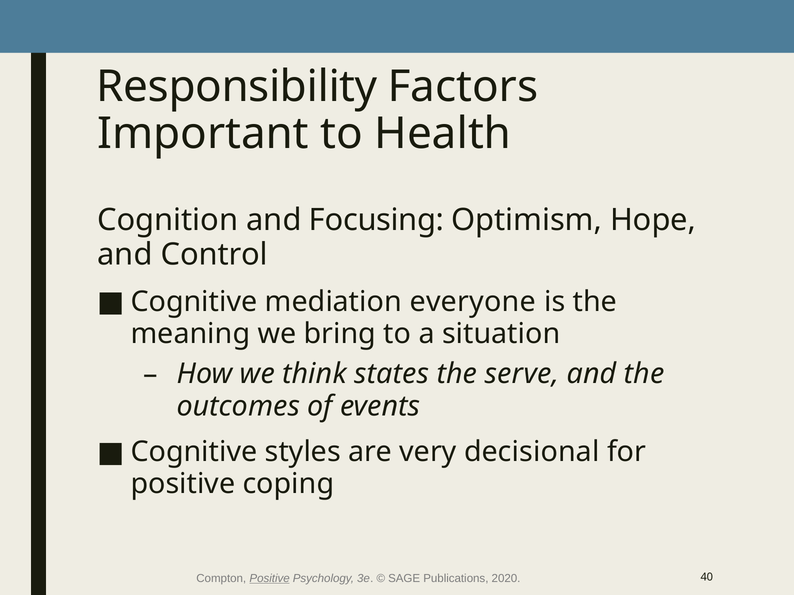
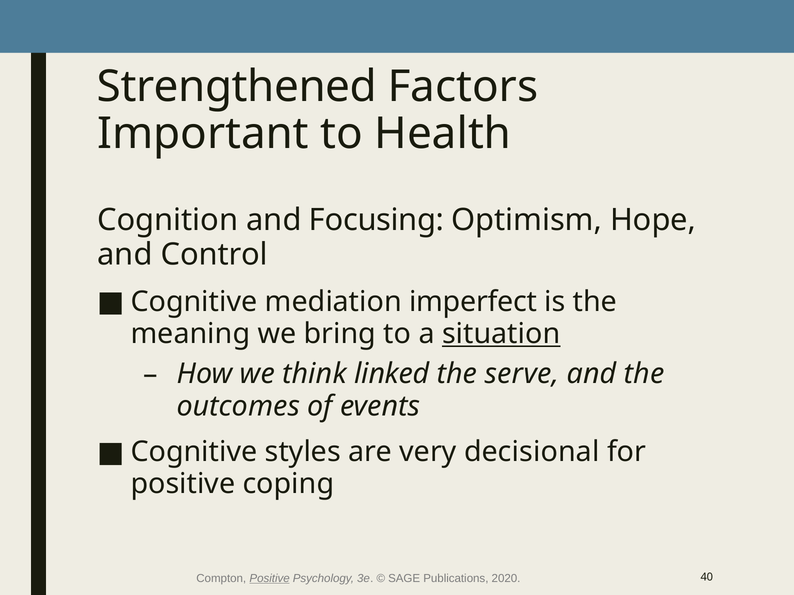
Responsibility: Responsibility -> Strengthened (237, 87)
everyone: everyone -> imperfect (473, 302)
situation underline: none -> present (501, 334)
states: states -> linked (392, 374)
